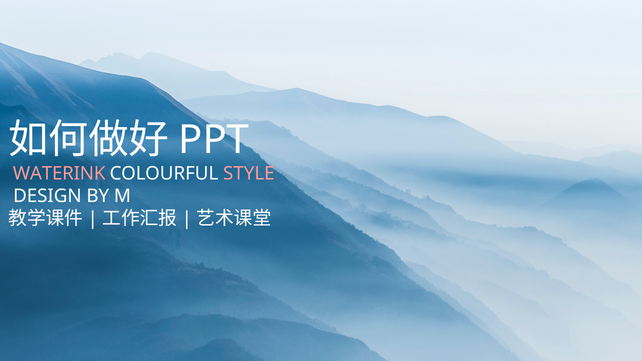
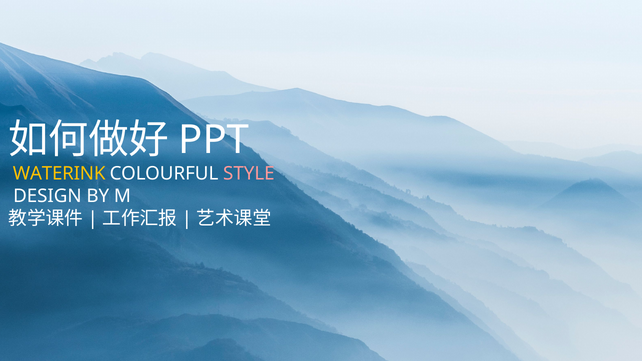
WATERINK colour: pink -> yellow (59, 174)
